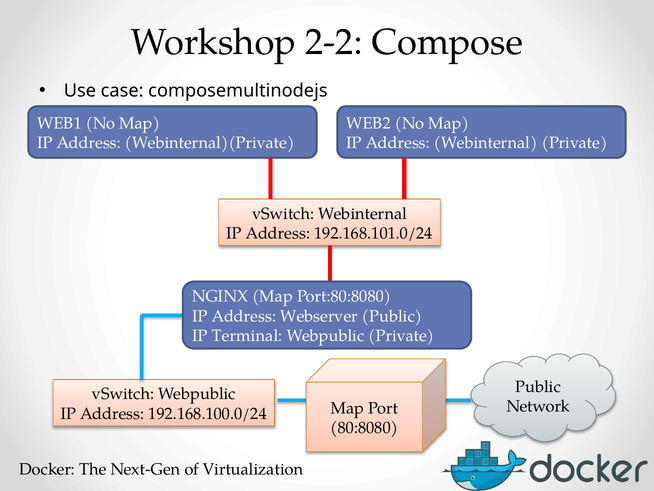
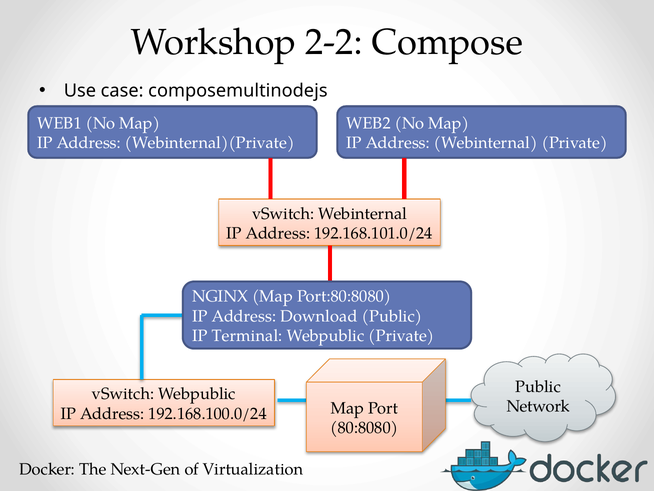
Webserver: Webserver -> Download (319, 316)
